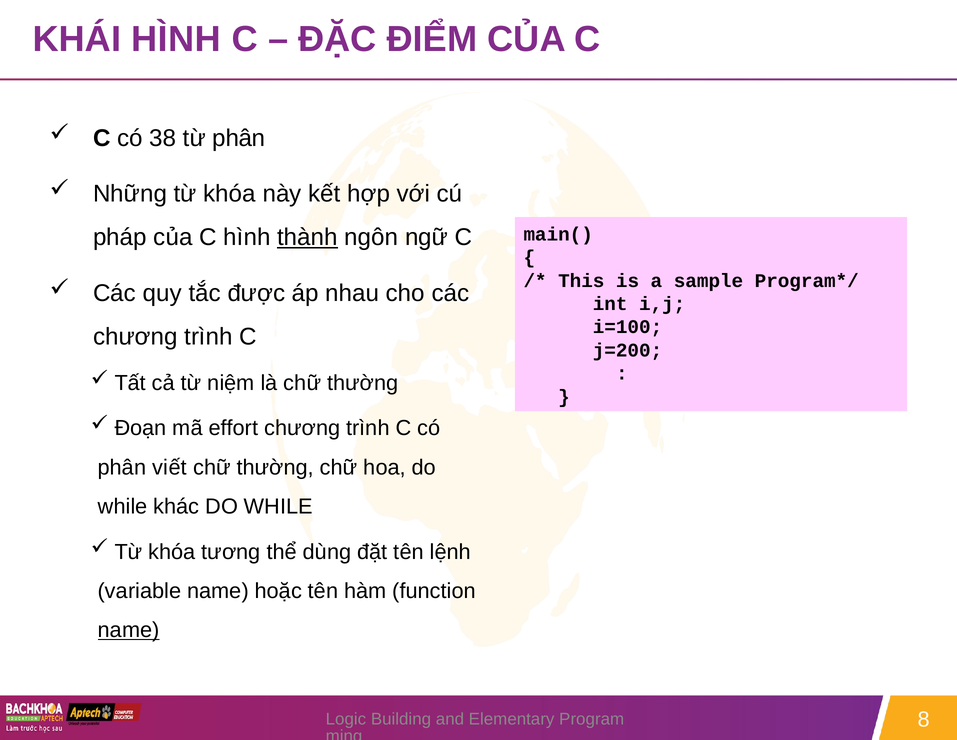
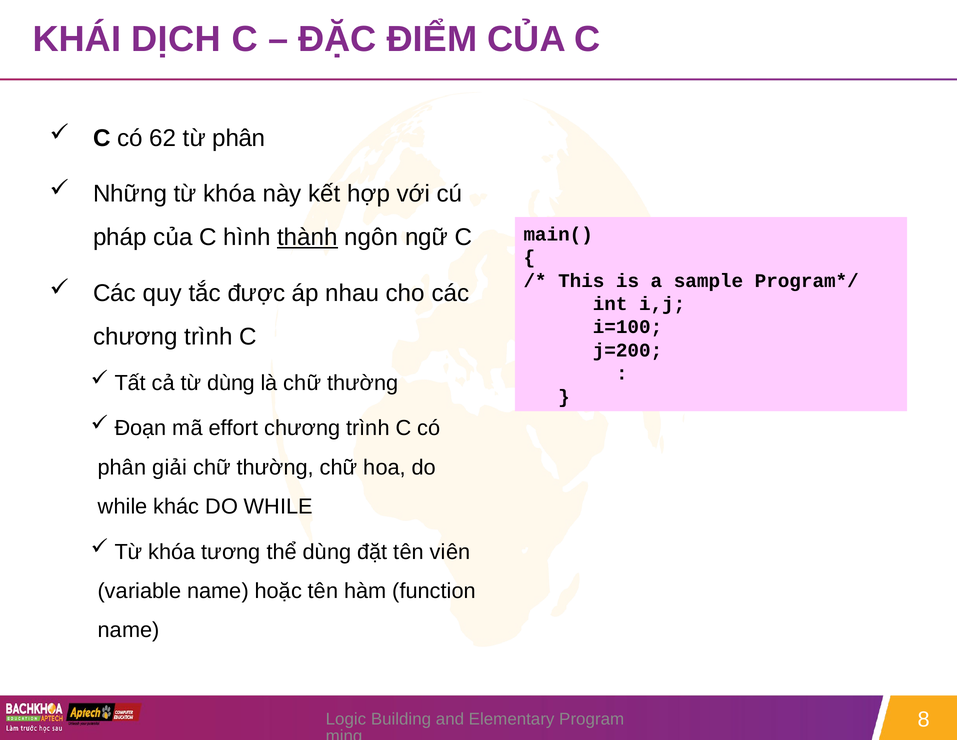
KHÁI HÌNH: HÌNH -> DỊCH (176, 39)
38: 38 -> 62 (163, 138)
từ niệm: niệm -> dùng (231, 383)
viết: viết -> giải (170, 467)
lệnh: lệnh -> viên (450, 551)
name underline: present -> none (129, 630)
